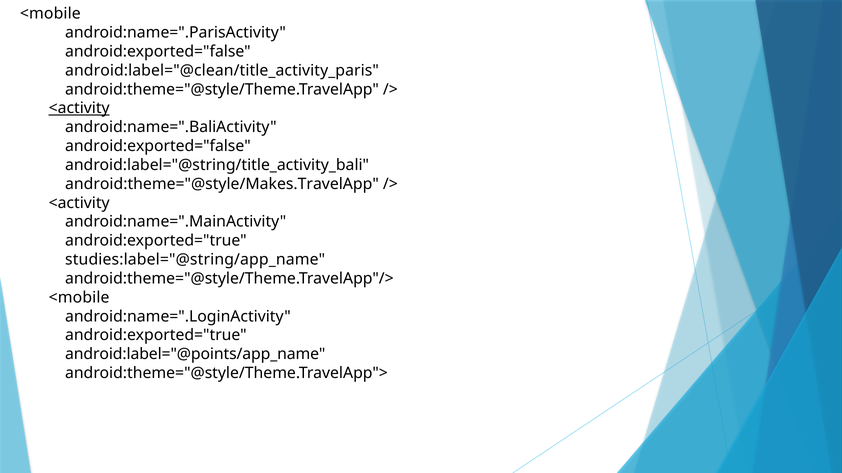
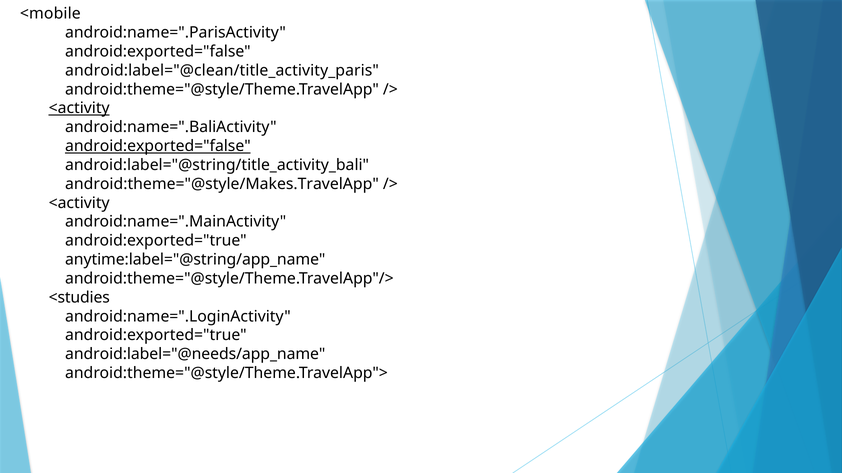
android:exported="false underline: none -> present (158, 146)
studies:label="@string/app_name: studies:label="@string/app_name -> anytime:label="@string/app_name (195, 260)
<mobile: <mobile -> <studies (79, 298)
android:label="@points/app_name: android:label="@points/app_name -> android:label="@needs/app_name (195, 355)
